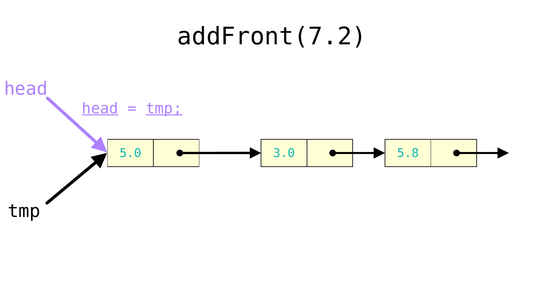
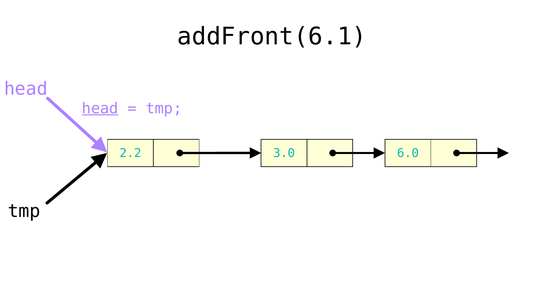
addFront(7.2: addFront(7.2 -> addFront(6.1 (272, 37)
tmp underline: present -> none (164, 108)
5.0: 5.0 -> 2.2 (130, 153)
5.8: 5.8 -> 6.0 (408, 153)
